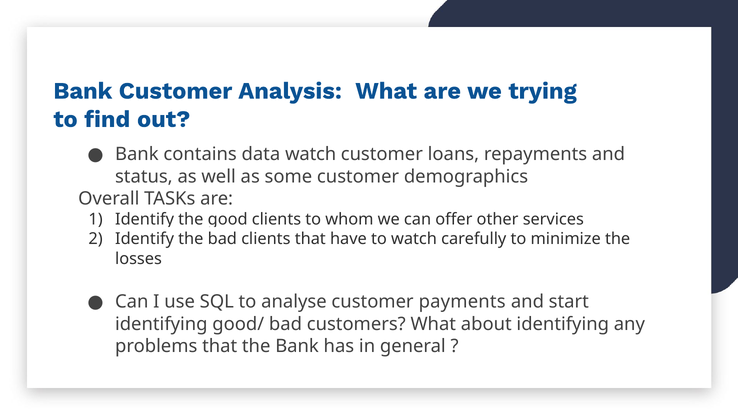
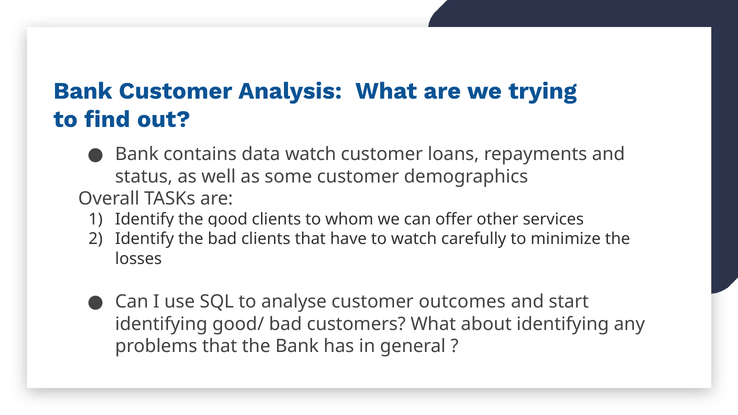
payments: payments -> outcomes (462, 302)
